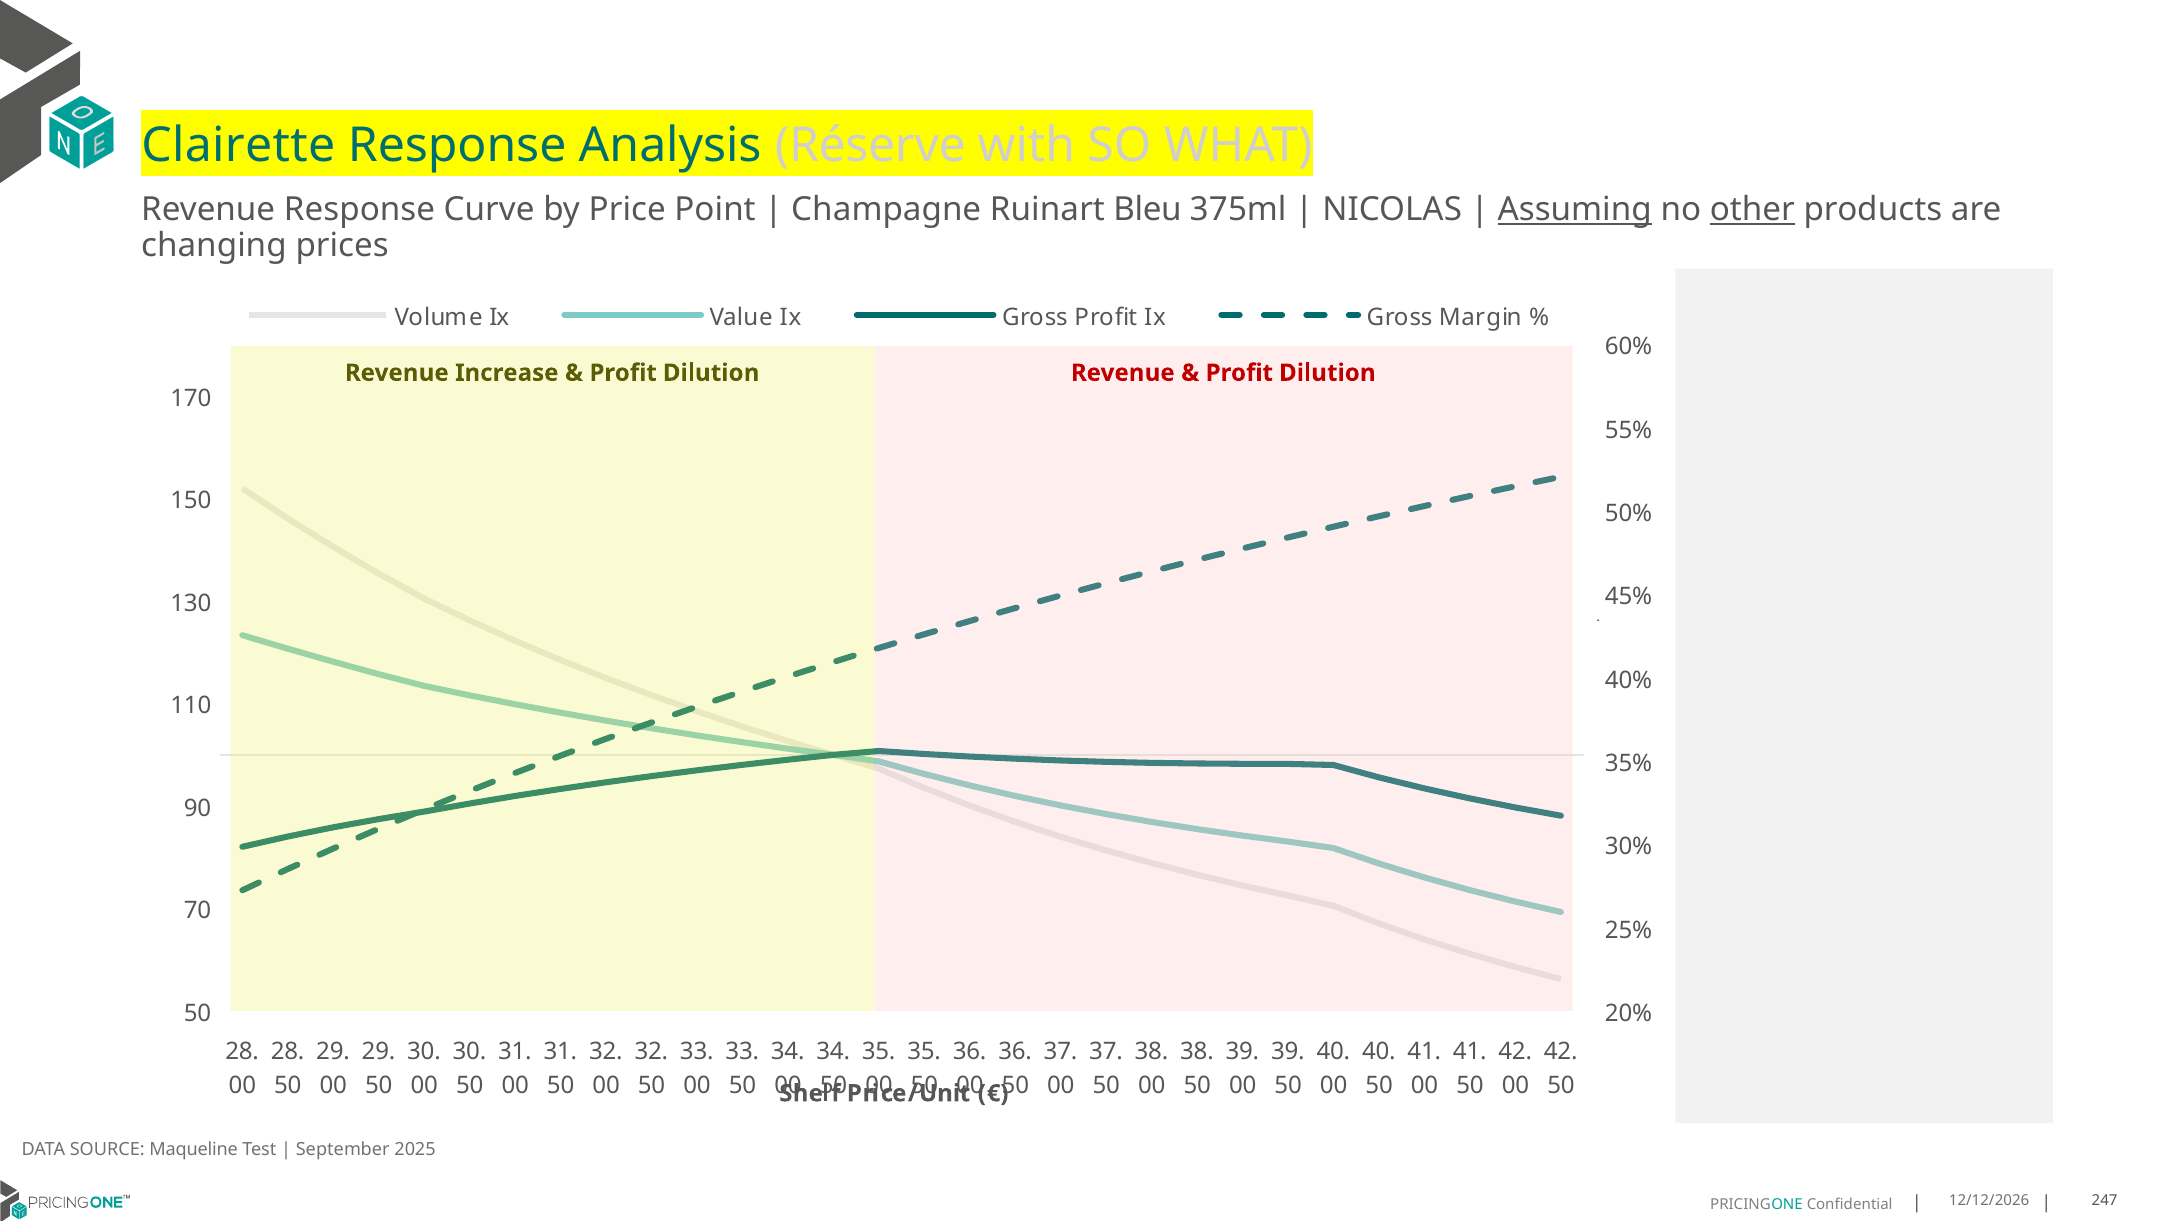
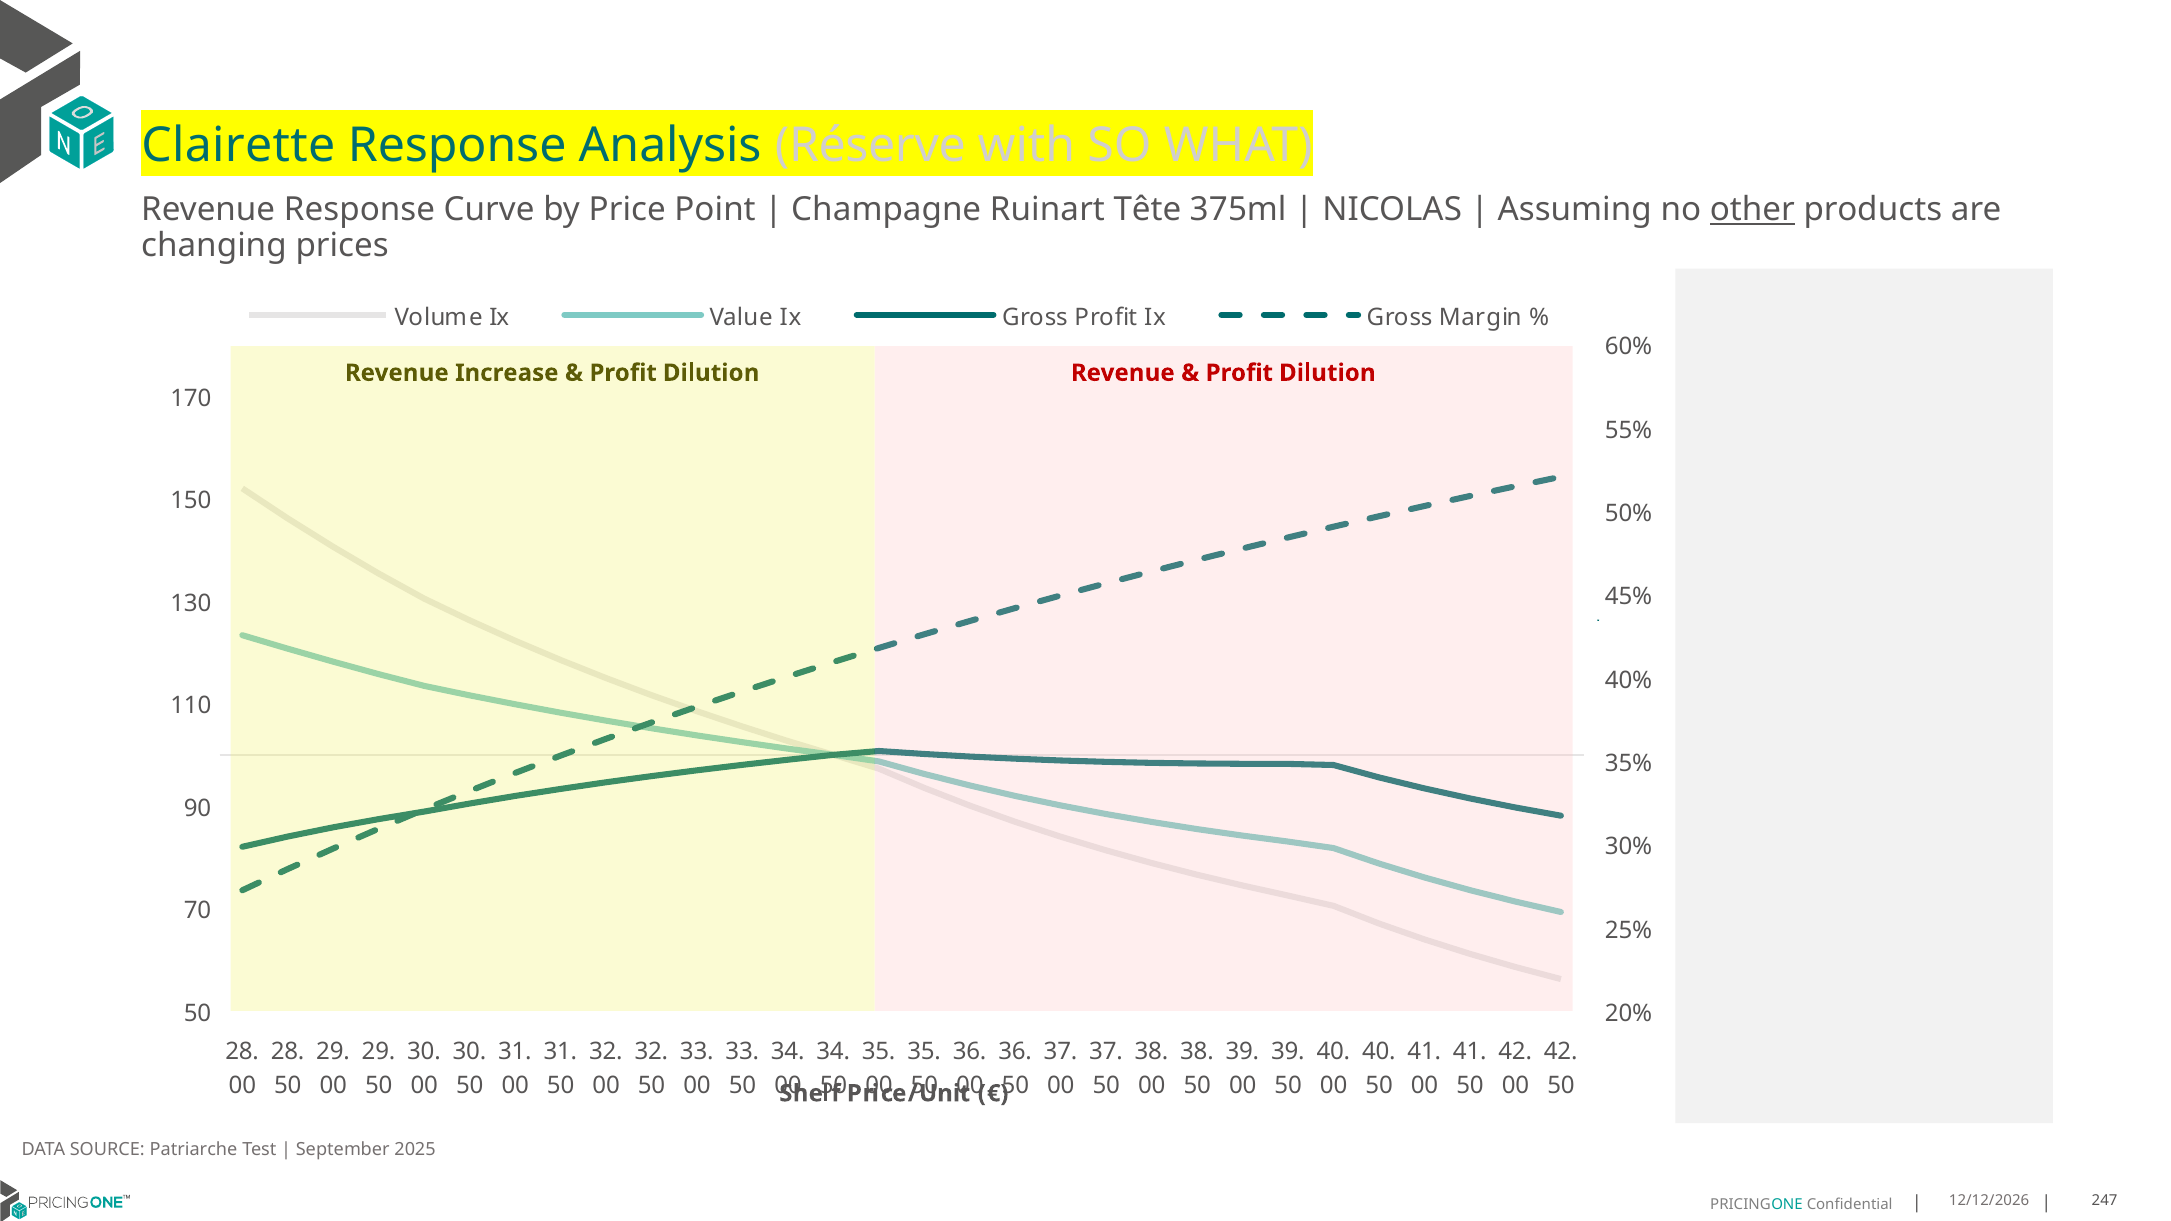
Bleu: Bleu -> Tête (1147, 210)
Assuming underline: present -> none (1575, 210)
Maqueline: Maqueline -> Patriarche (194, 1150)
